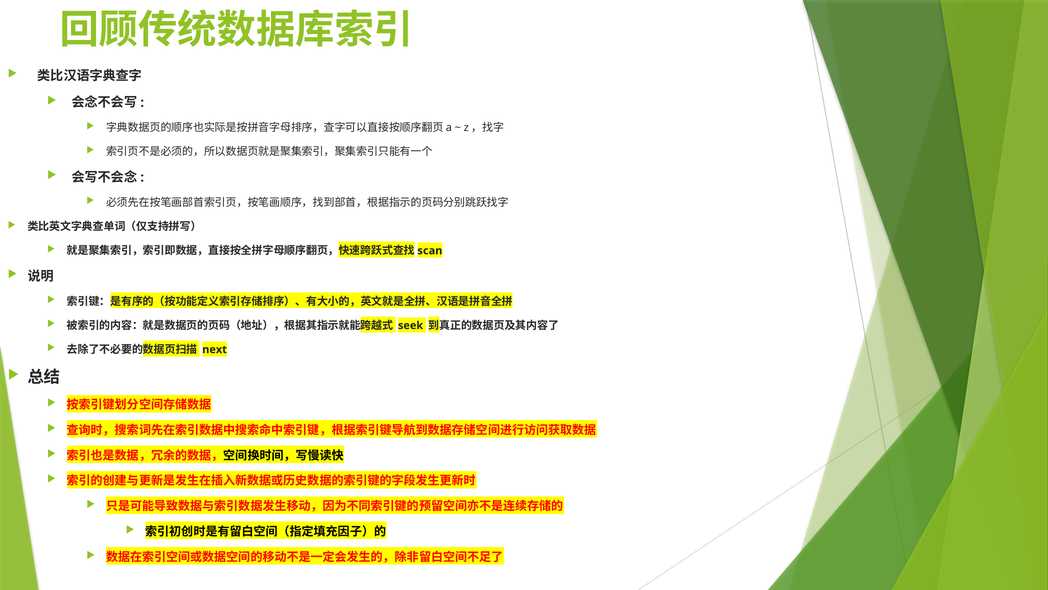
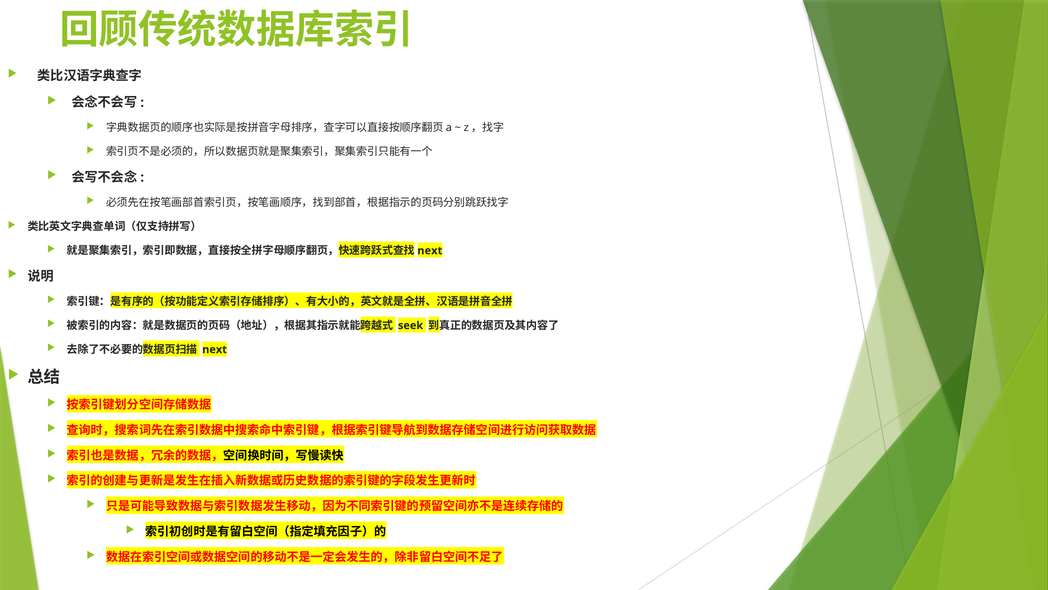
scan: scan -> next (430, 250)
